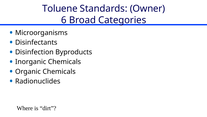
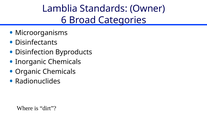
Toluene: Toluene -> Lamblia (60, 9)
